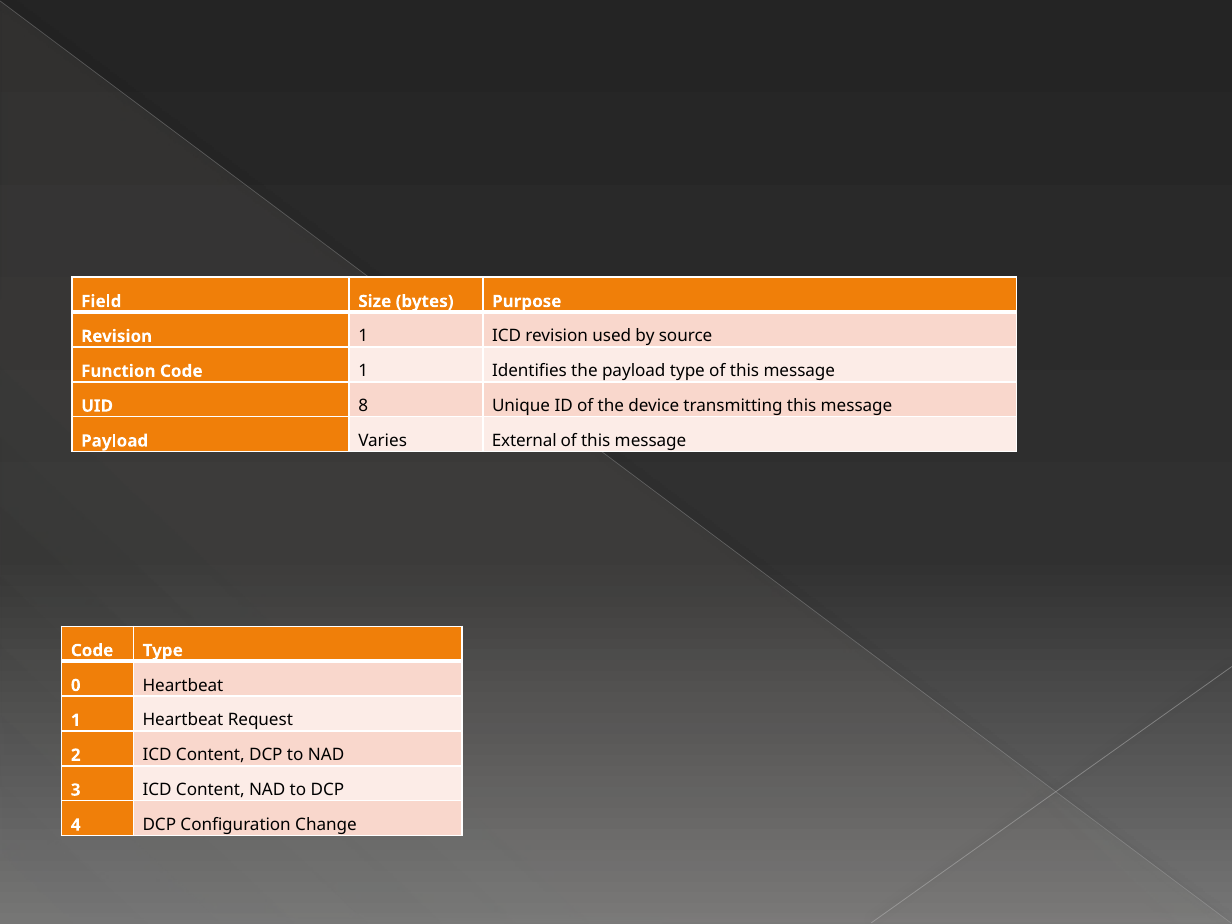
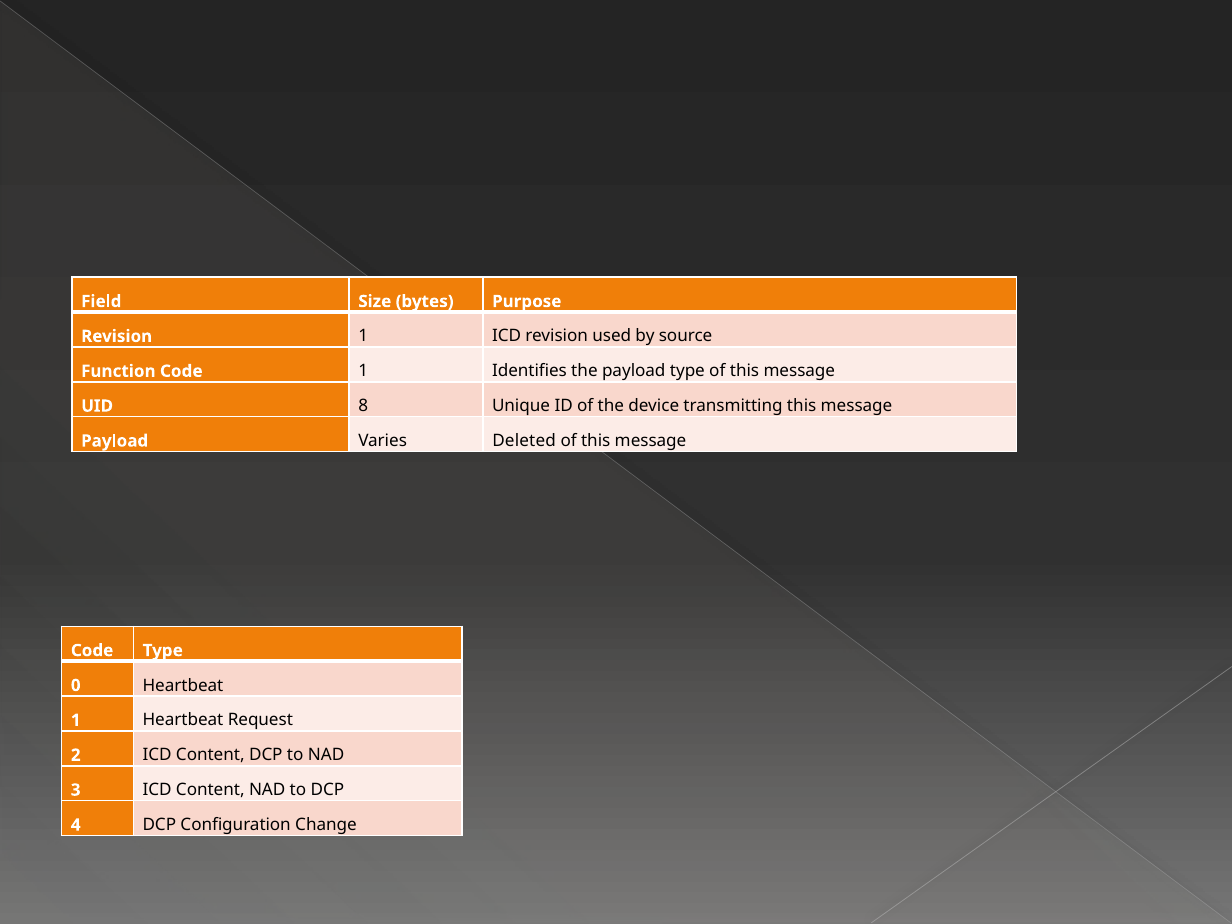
External: External -> Deleted (524, 441)
